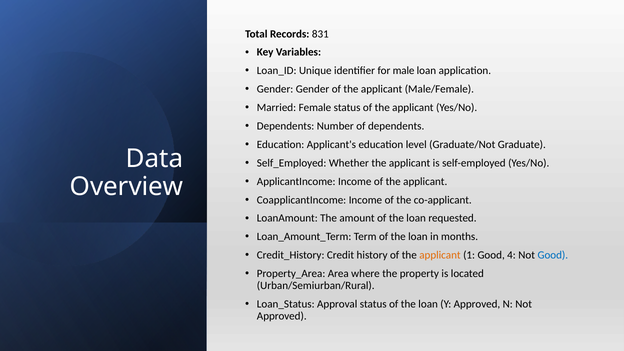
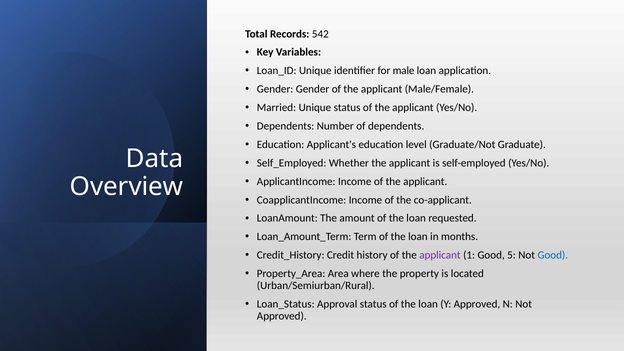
831: 831 -> 542 (320, 34)
Married Female: Female -> Unique (315, 108)
applicant colour: orange -> purple (440, 255)
4: 4 -> 5 (512, 255)
